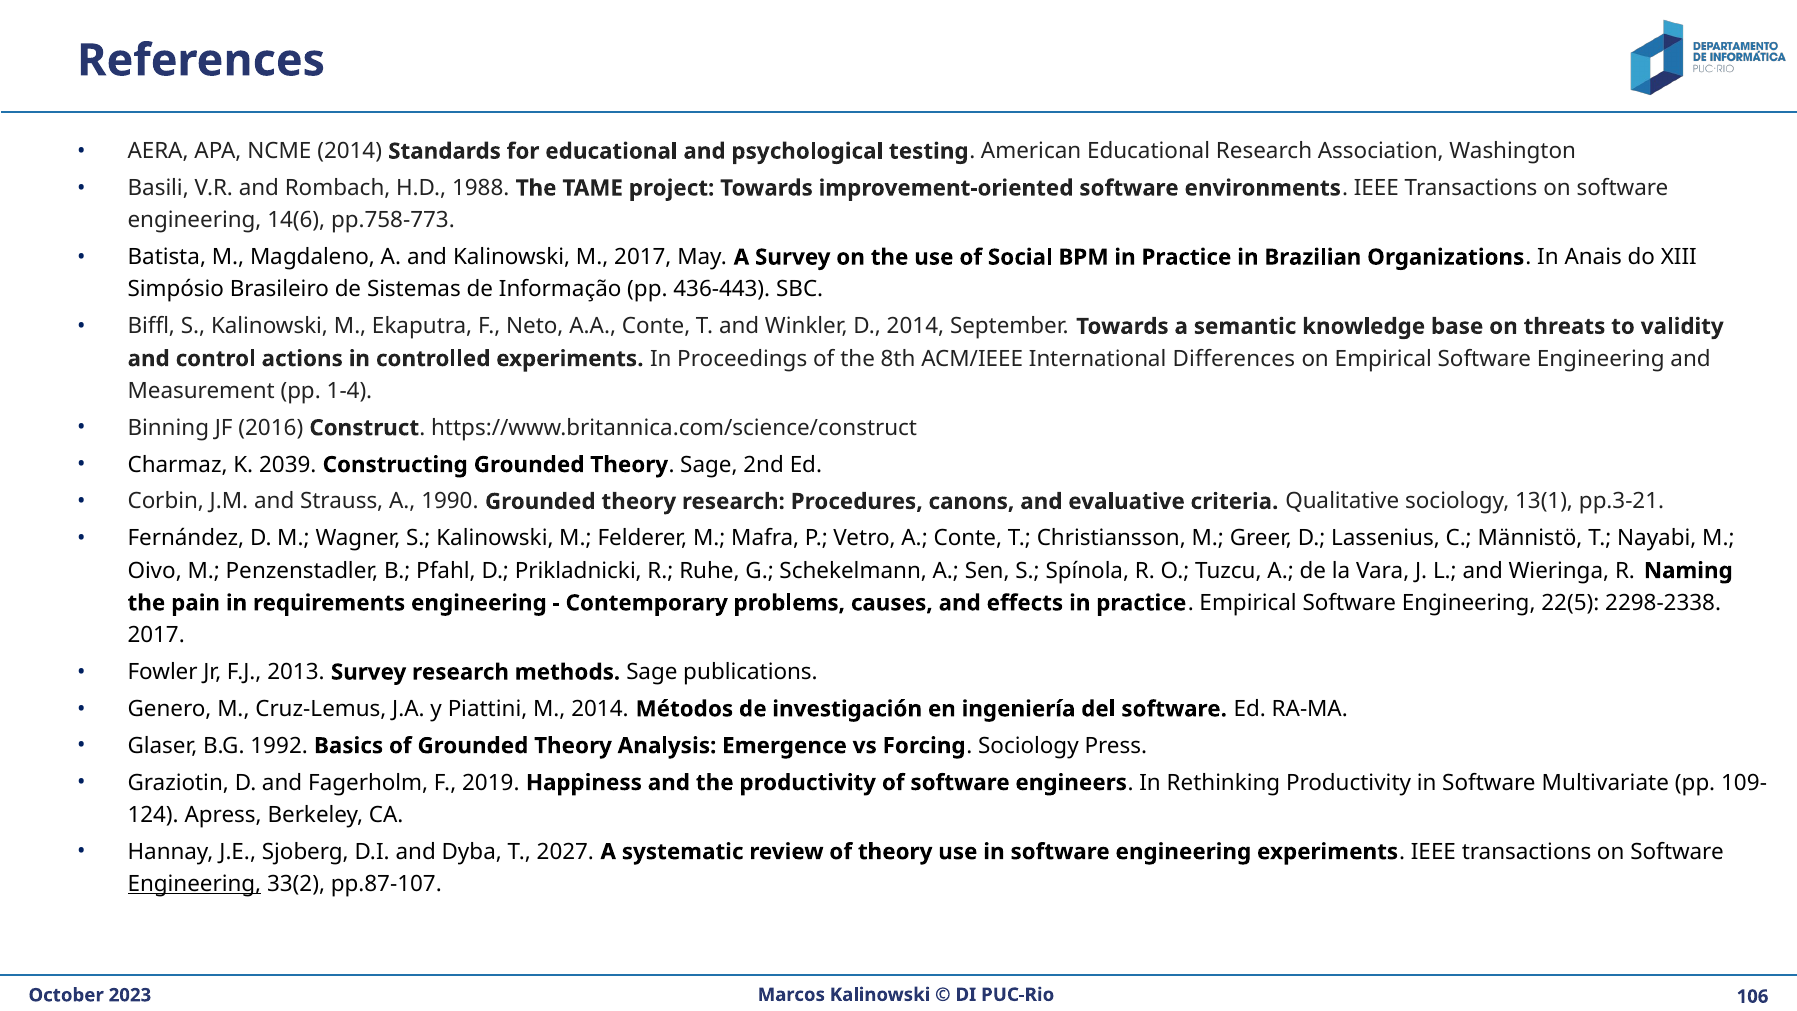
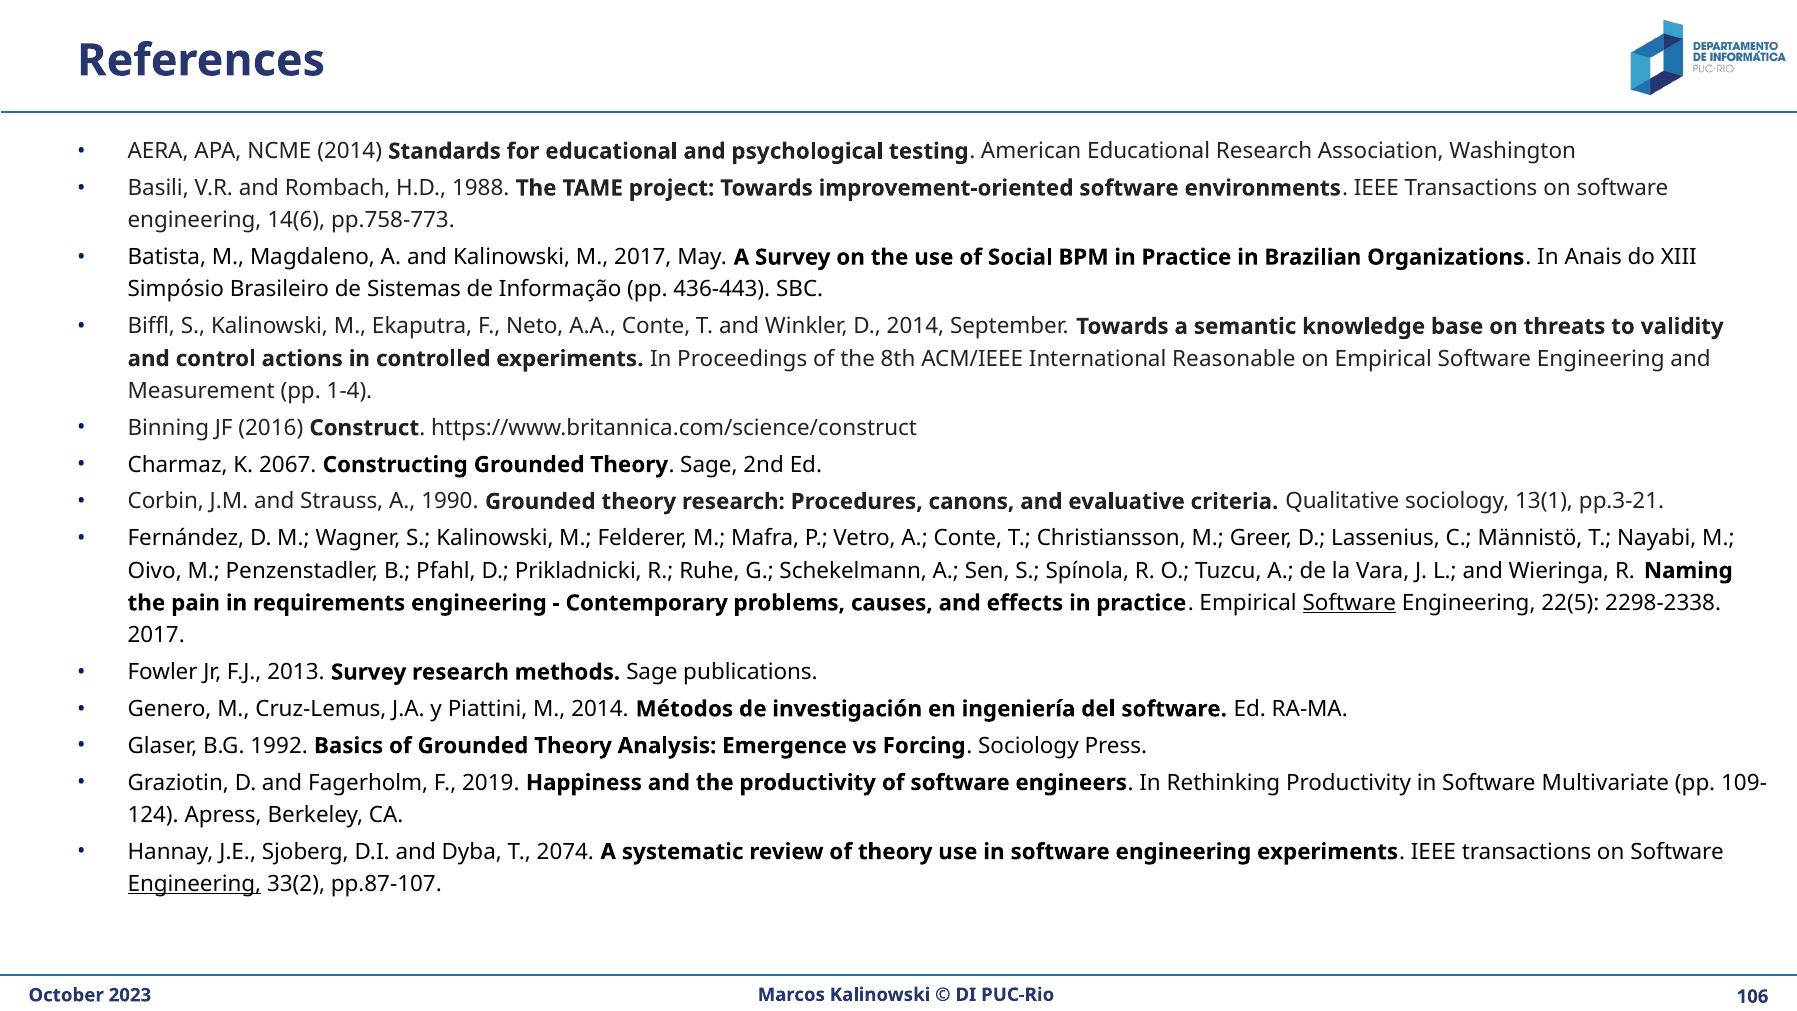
Differences: Differences -> Reasonable (1234, 359)
2039: 2039 -> 2067 (288, 465)
Software underline: none -> present (1349, 603)
2027: 2027 -> 2074 (565, 852)
